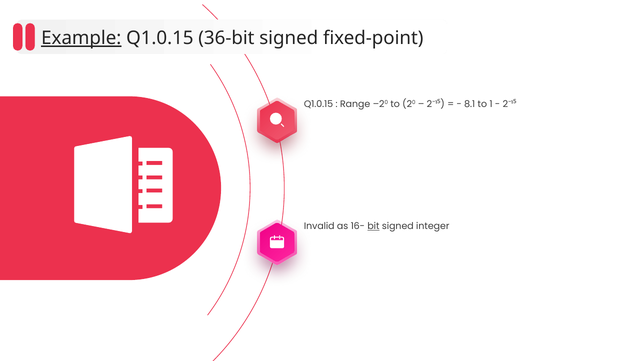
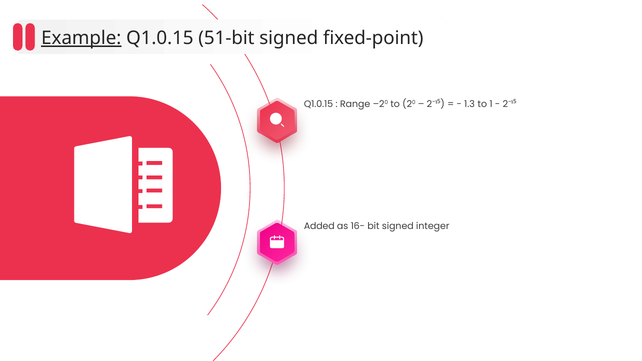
36-bit: 36-bit -> 51-bit (226, 38)
8.1: 8.1 -> 1.3 (470, 104)
Invalid: Invalid -> Added (319, 226)
bit underline: present -> none (373, 226)
